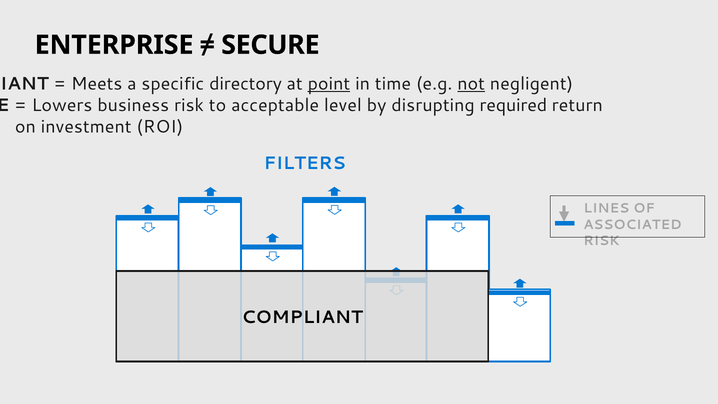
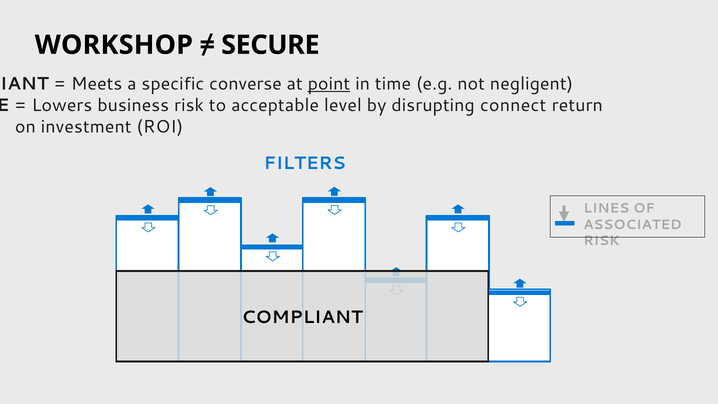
ENTERPRISE: ENTERPRISE -> WORKSHOP (114, 45)
directory: directory -> converse (246, 84)
not underline: present -> none (471, 84)
required: required -> connect (513, 105)
